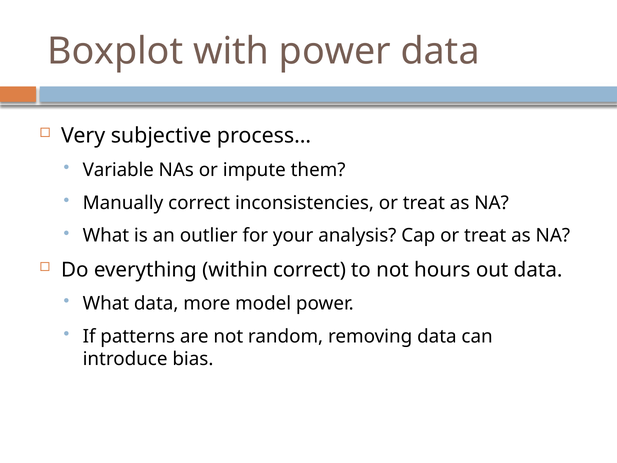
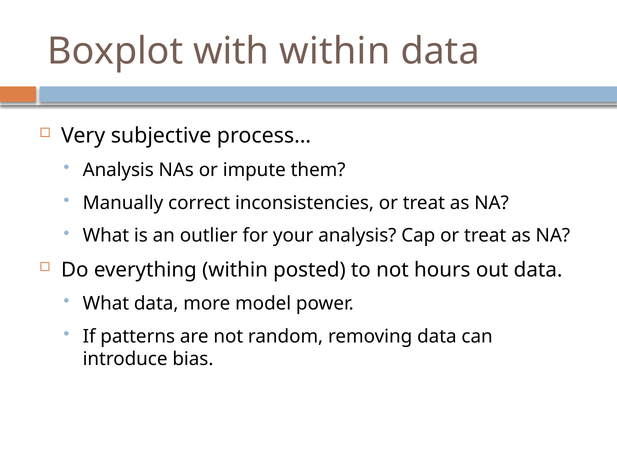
with power: power -> within (335, 51)
Variable: Variable -> Analysis (118, 170)
within correct: correct -> posted (309, 270)
